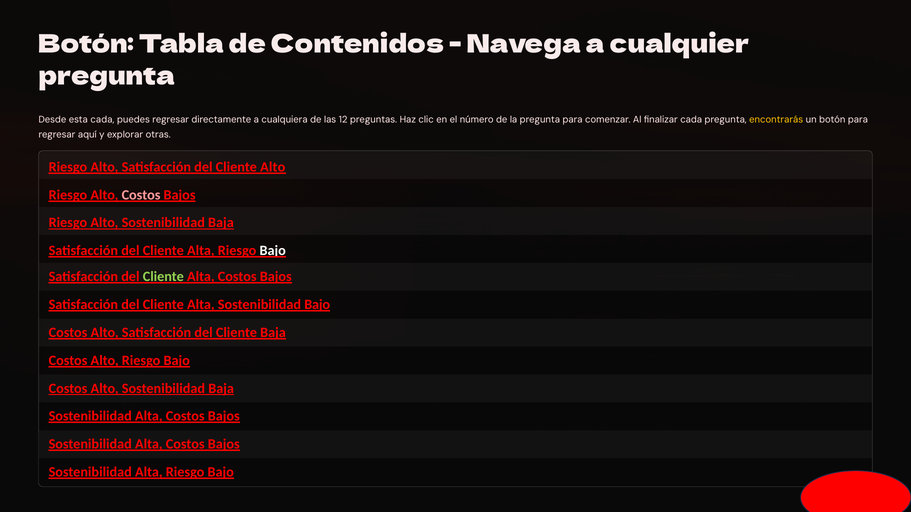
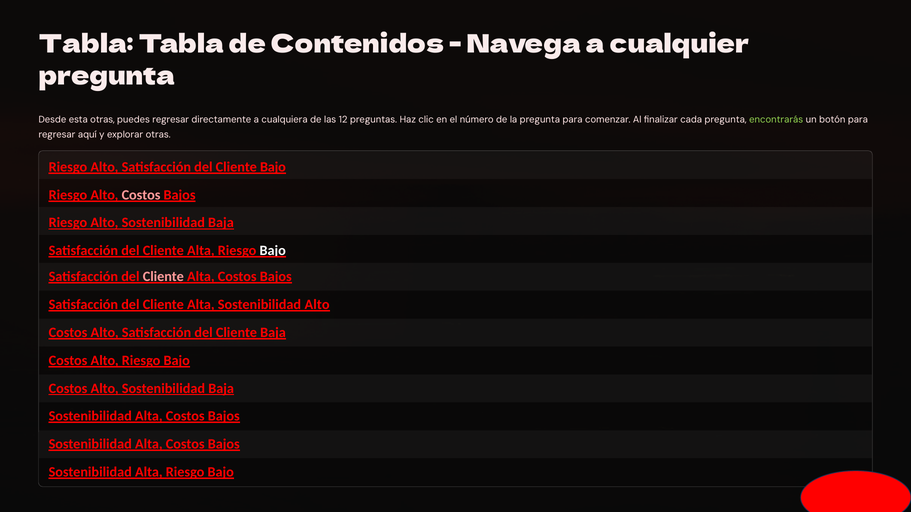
Botón: Botón -> Tabla (86, 45)
esta cada: cada -> otras (103, 120)
encontrarás colour: yellow -> light green (776, 120)
Cliente Alto: Alto -> Bajo (273, 167)
Cliente colour: light green -> pink (163, 277)
Sostenibilidad Bajo: Bajo -> Alto (317, 305)
